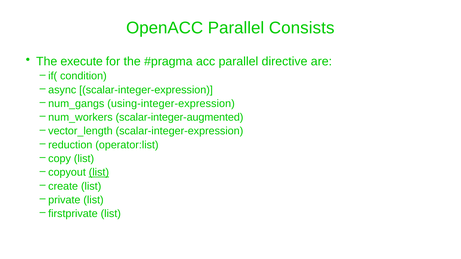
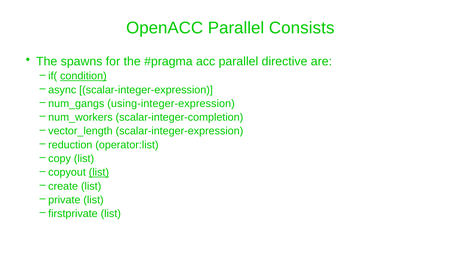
execute: execute -> spawns (82, 62)
condition underline: none -> present (83, 76)
scalar-integer-augmented: scalar-integer-augmented -> scalar-integer-completion (179, 117)
